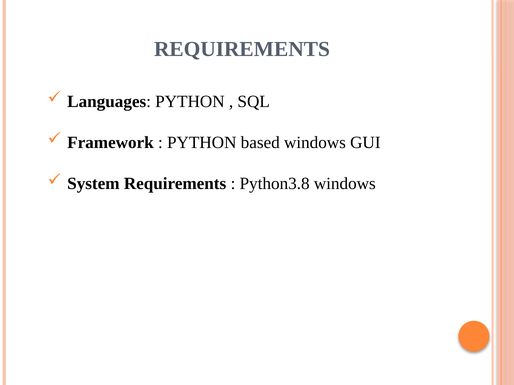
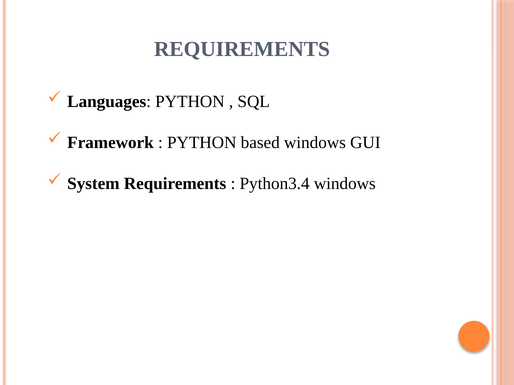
Python3.8: Python3.8 -> Python3.4 (275, 184)
